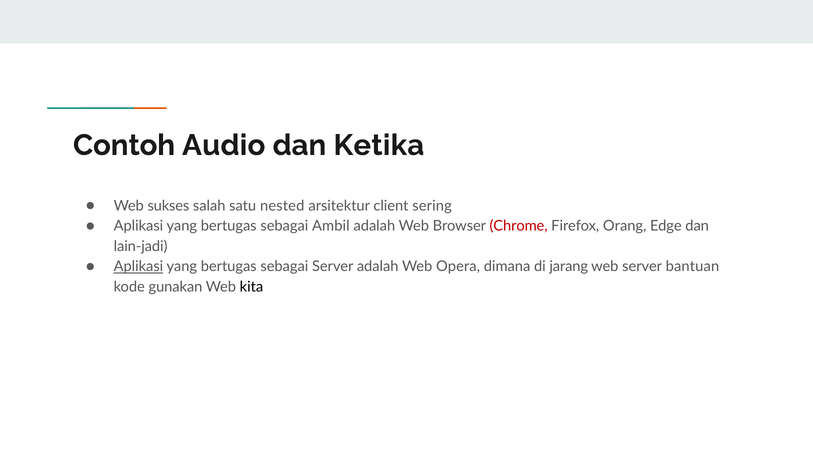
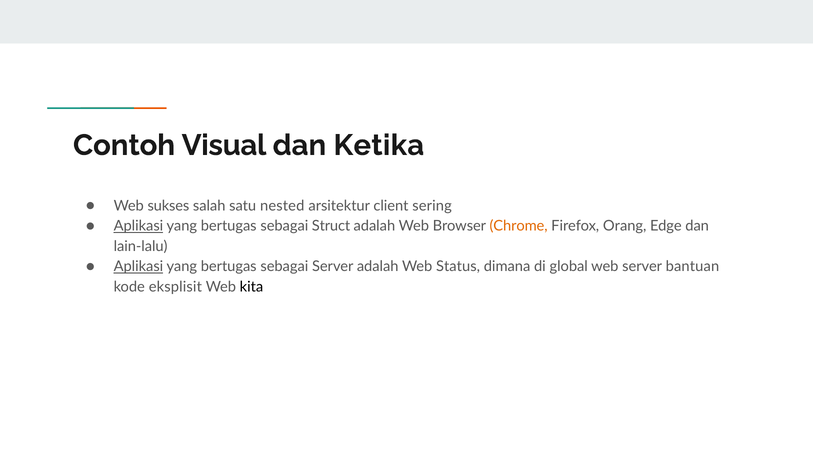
Audio: Audio -> Visual (224, 145)
Aplikasi underline: none -> present (138, 226)
Ambil: Ambil -> Struct (331, 226)
Chrome colour: red -> orange (519, 226)
lain-jadi: lain-jadi -> lain-lalu (141, 246)
Opera: Opera -> Status (458, 266)
jarang: jarang -> global (569, 266)
gunakan: gunakan -> eksplisit (175, 286)
